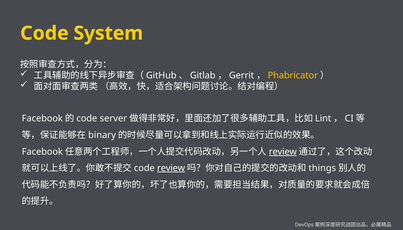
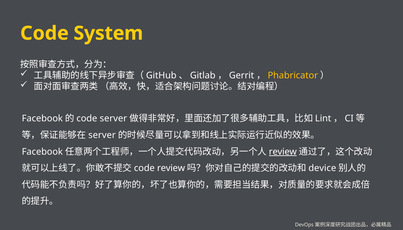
binary: binary -> server (102, 135)
review underline: present -> none (171, 168)
things: things -> device (322, 168)
